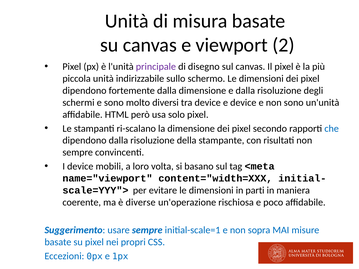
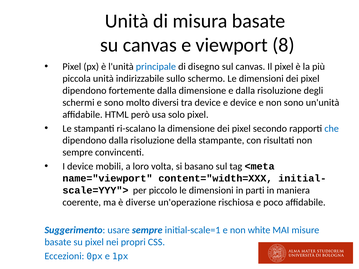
2: 2 -> 8 (283, 45)
principale colour: purple -> blue (156, 67)
evitare: evitare -> piccolo (163, 190)
sopra: sopra -> white (259, 230)
